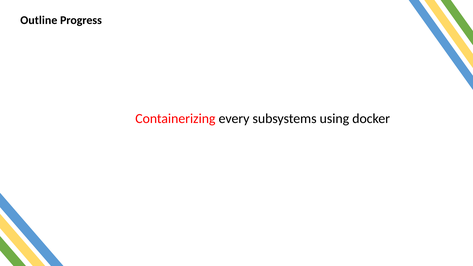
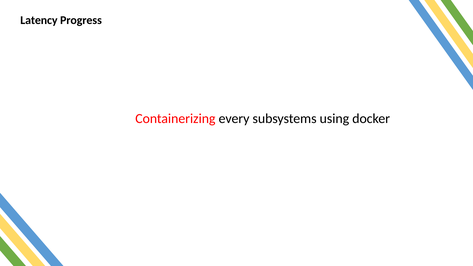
Outline: Outline -> Latency (39, 20)
